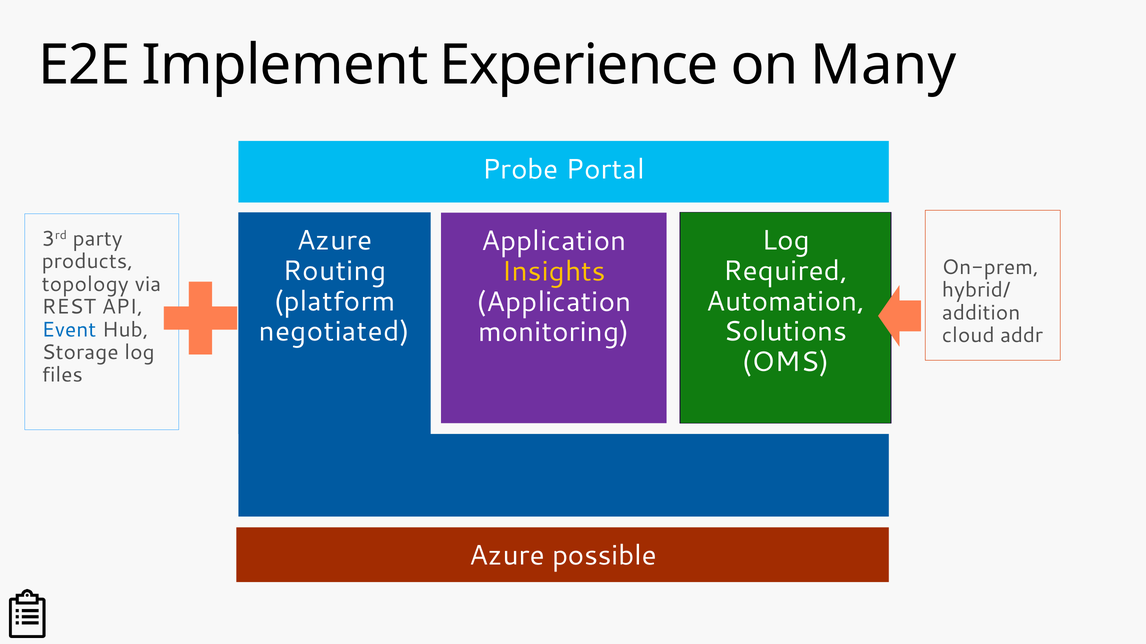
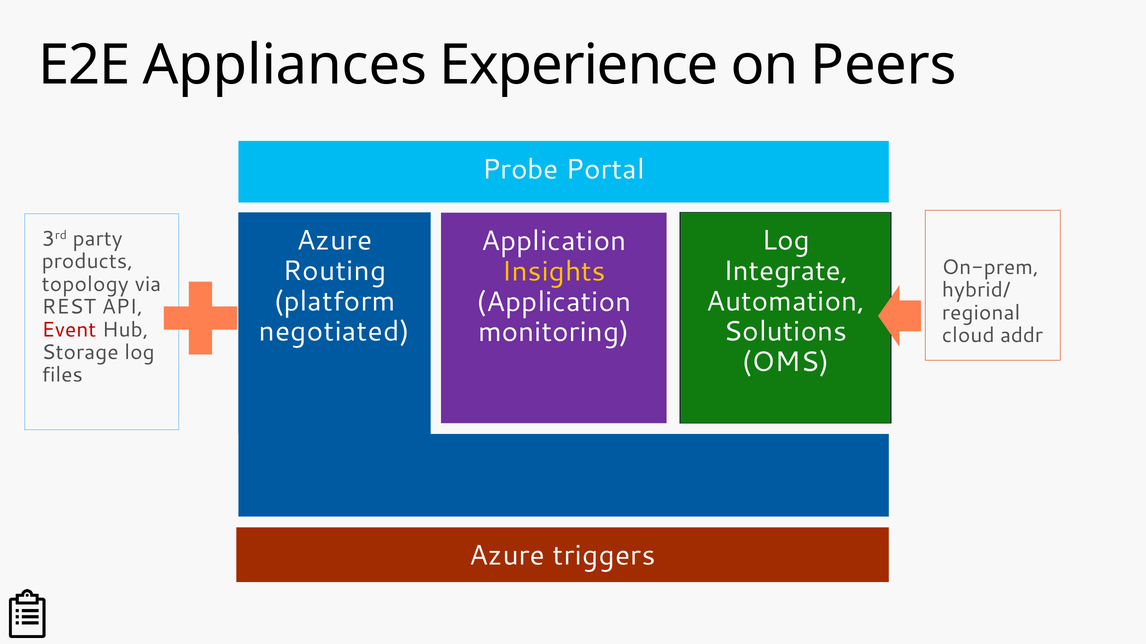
Implement: Implement -> Appliances (285, 65)
Many: Many -> Peers (884, 65)
Required: Required -> Integrate (786, 271)
addition: addition -> regional (981, 313)
Event colour: blue -> red (69, 330)
possible: possible -> triggers (604, 556)
